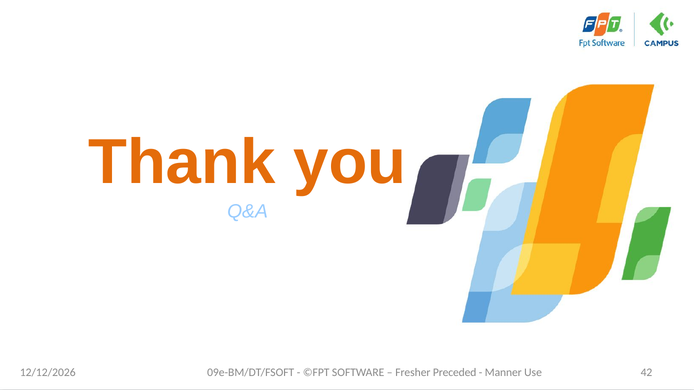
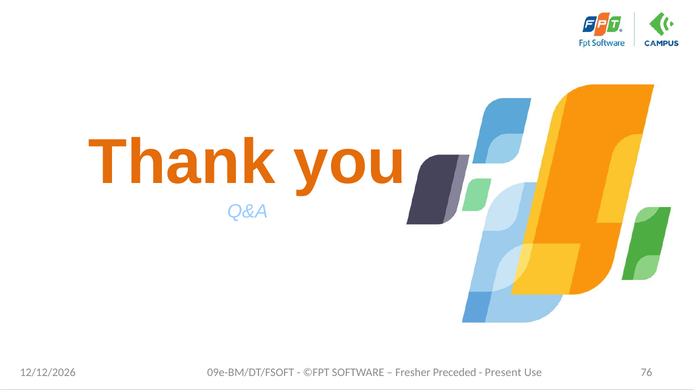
Manner: Manner -> Present (503, 373)
42: 42 -> 76 (646, 373)
